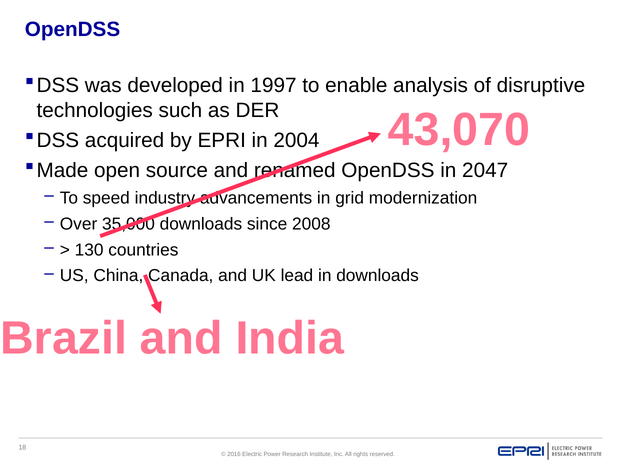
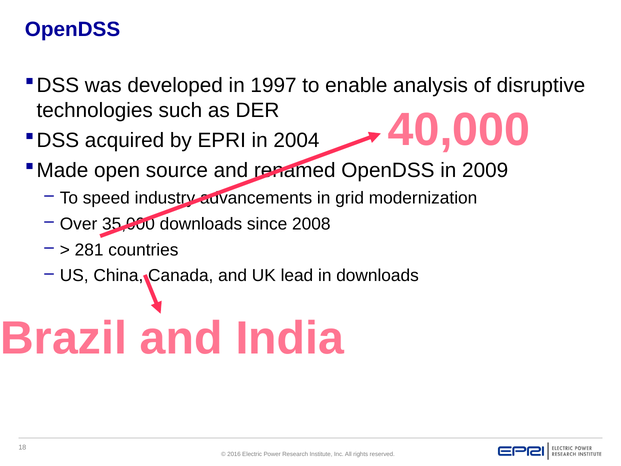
43,070: 43,070 -> 40,000 (459, 130)
2047: 2047 -> 2009 (485, 170)
130: 130 -> 281 (89, 250)
